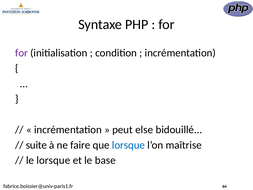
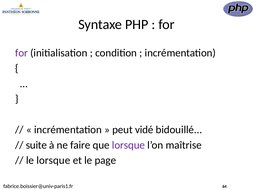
else: else -> vidé (144, 129)
lorsque colour: blue -> purple (128, 145)
base: base -> page (105, 160)
